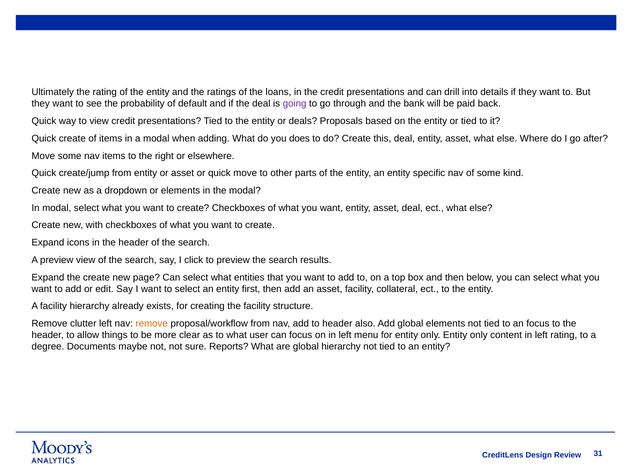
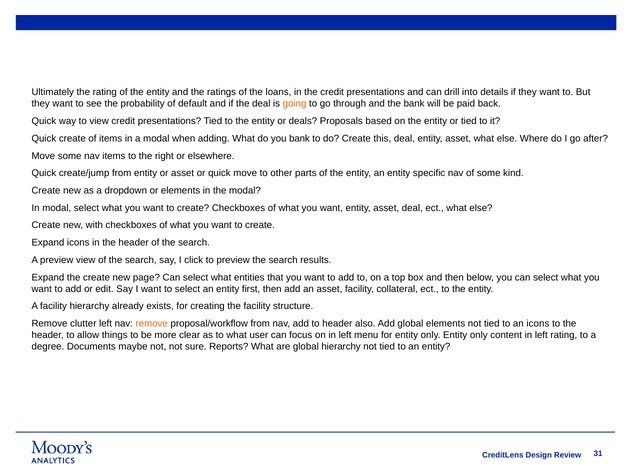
going colour: purple -> orange (295, 104)
you does: does -> bank (299, 139)
an focus: focus -> icons (538, 324)
